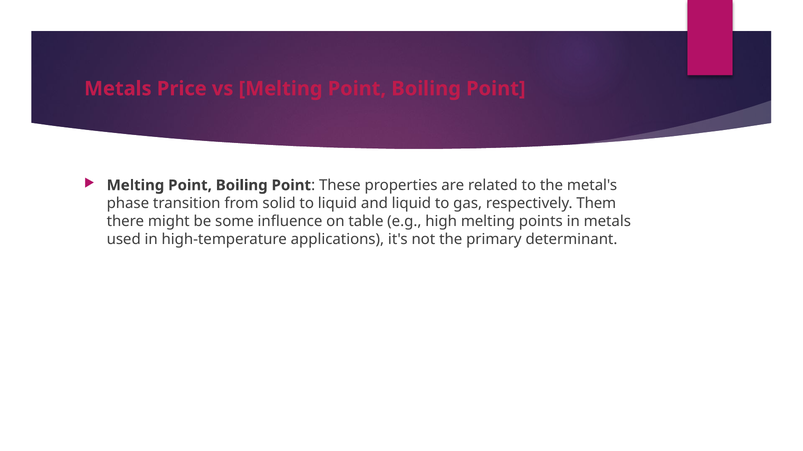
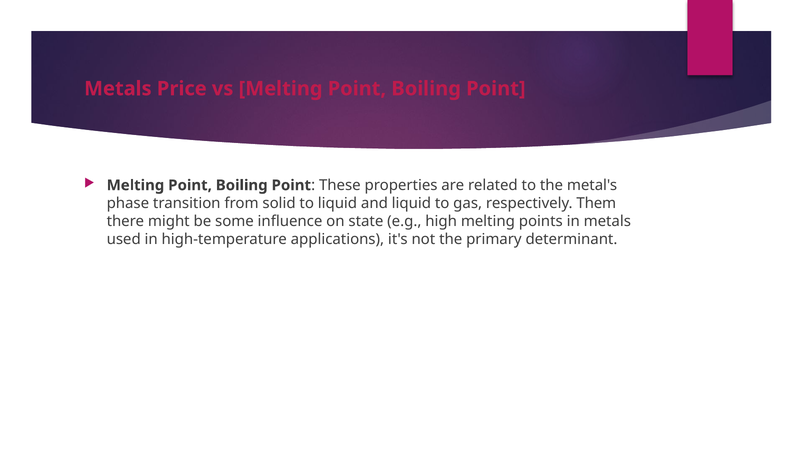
table: table -> state (366, 222)
